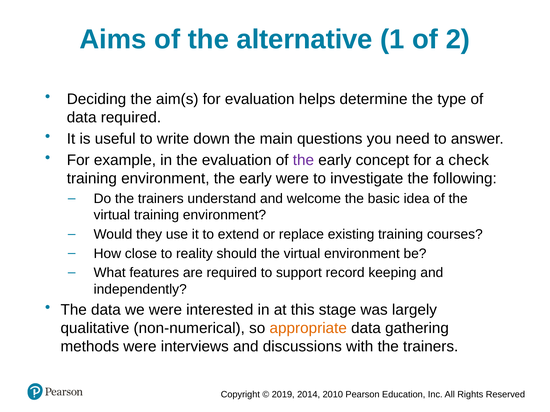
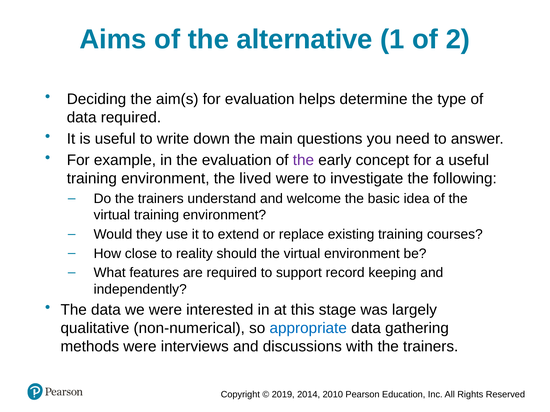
a check: check -> useful (469, 160)
environment the early: early -> lived (255, 179)
appropriate colour: orange -> blue (308, 329)
